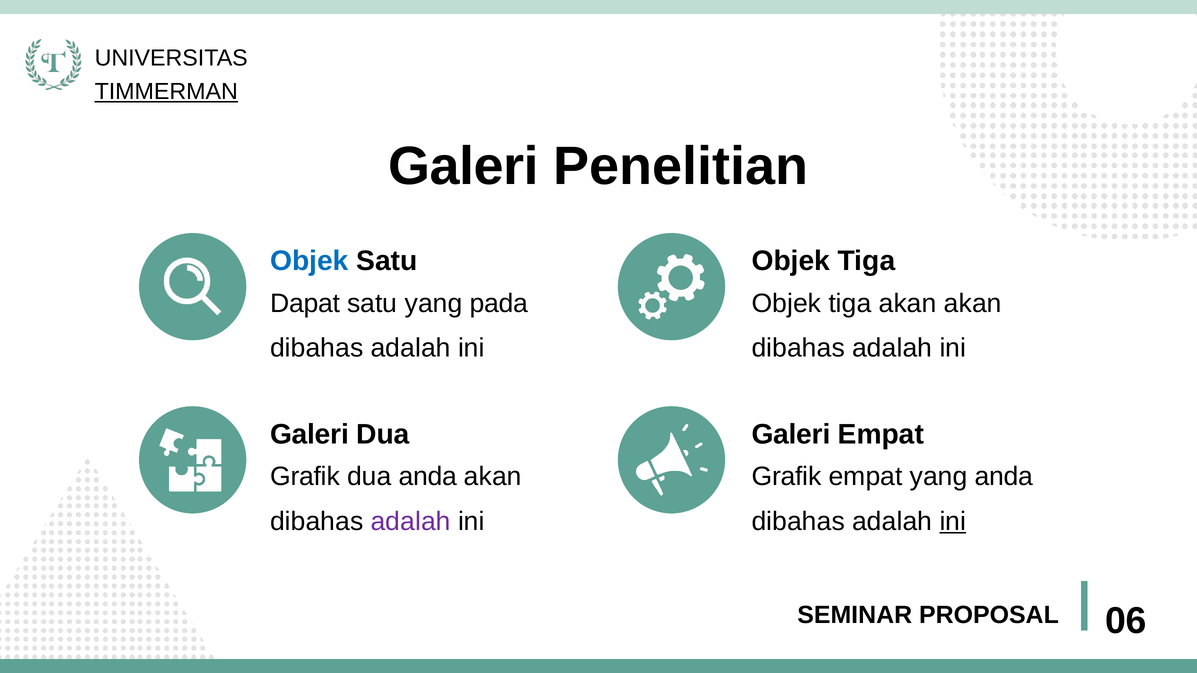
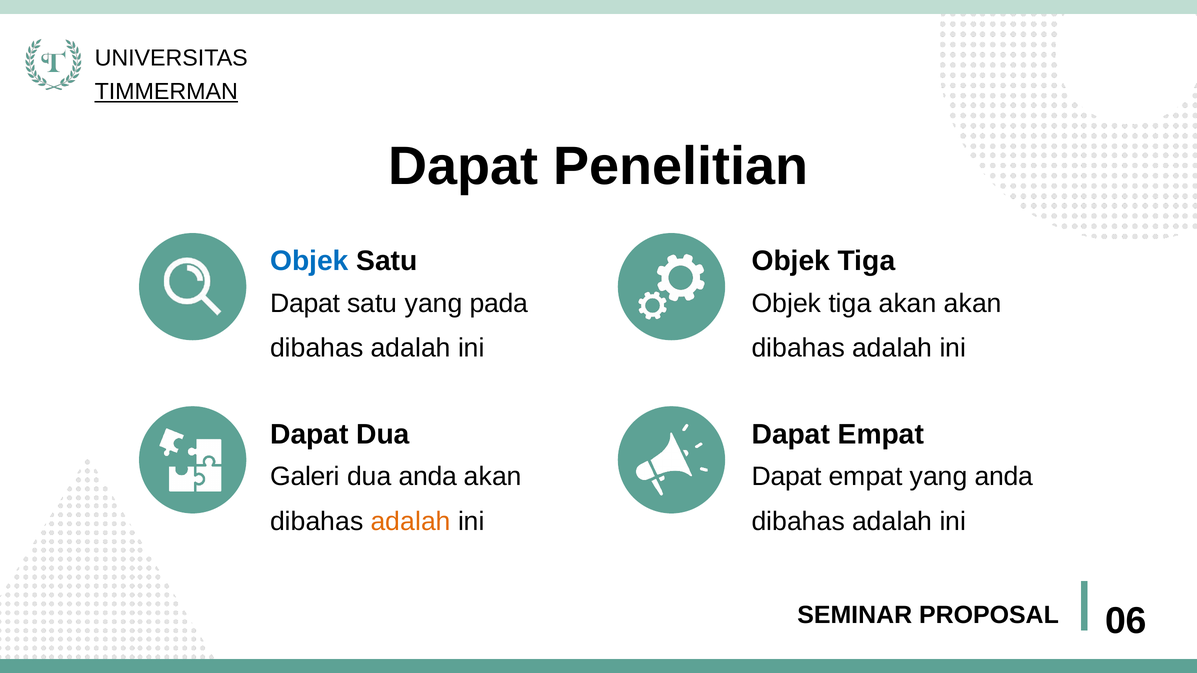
Galeri: Galeri -> Dapat (463, 166)
Galeri: Galeri -> Dapat (309, 434)
Galeri: Galeri -> Dapat (791, 434)
Grafik: Grafik -> Galeri (305, 477)
Grafik: Grafik -> Dapat (787, 477)
adalah colour: purple -> orange (411, 521)
ini underline: present -> none (953, 521)
